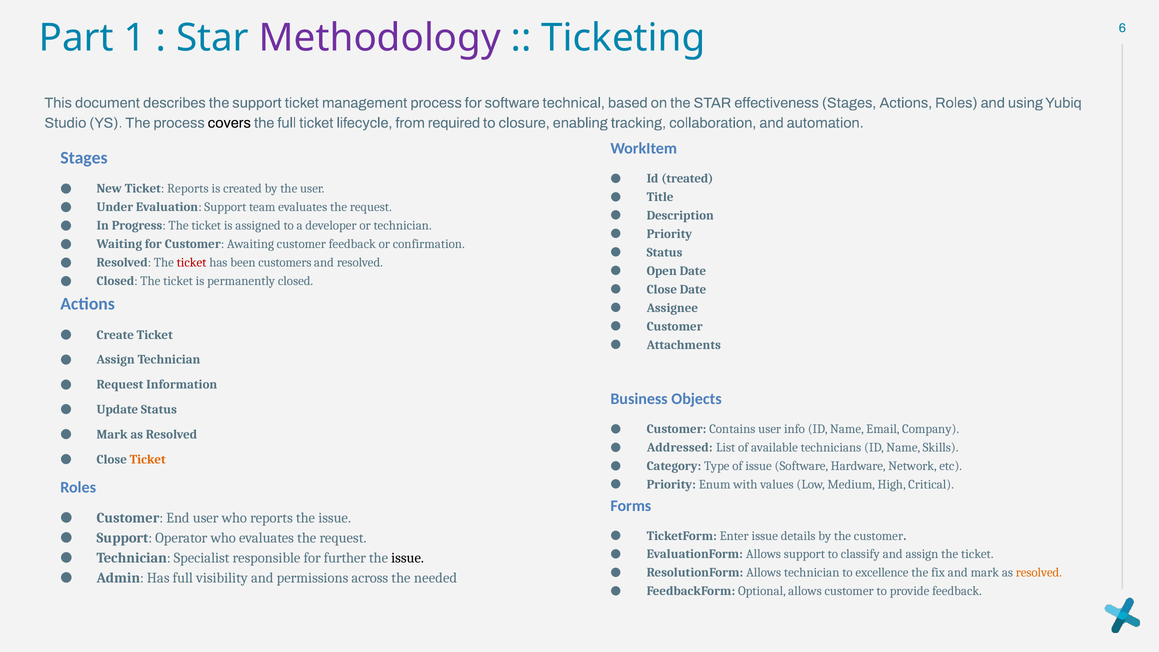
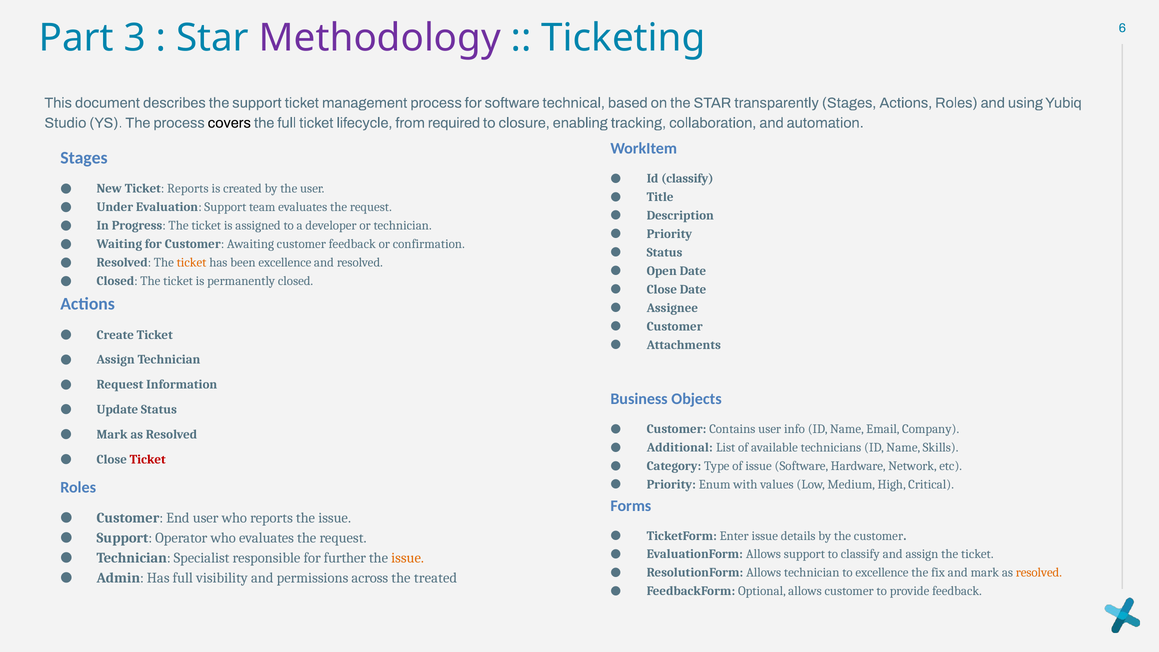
1: 1 -> 3 (135, 38)
effectiveness: effectiveness -> transparently (777, 103)
Id treated: treated -> classify (687, 178)
ticket colour: red -> orange (192, 263)
been customers: customers -> excellence (285, 263)
Addressed: Addressed -> Additional (680, 447)
Ticket colour: orange -> red (148, 459)
issue colour: black -> orange (408, 558)
needed: needed -> treated (436, 578)
